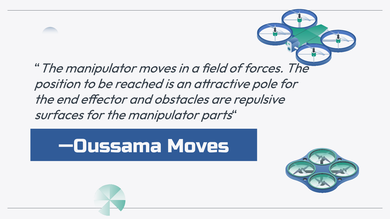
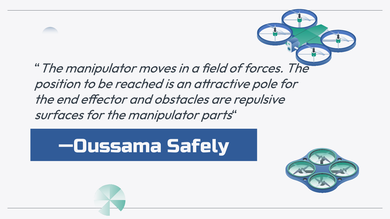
—Oussama Moves: Moves -> Safely (198, 146)
